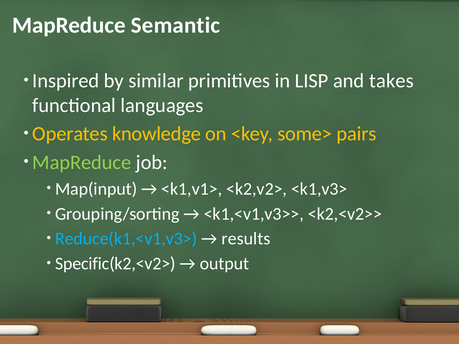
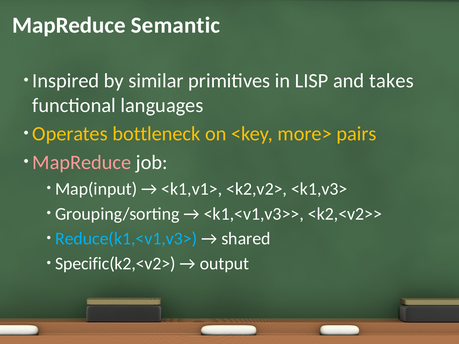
knowledge: knowledge -> bottleneck (156, 134)
some>: some> -> more> (305, 134)
MapReduce colour: light green -> pink (82, 163)
results: results -> shared (246, 239)
